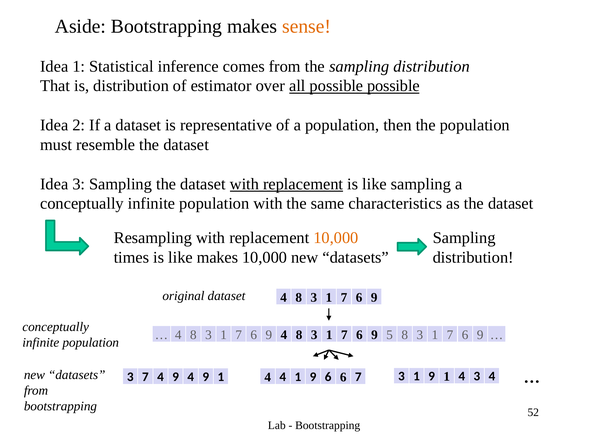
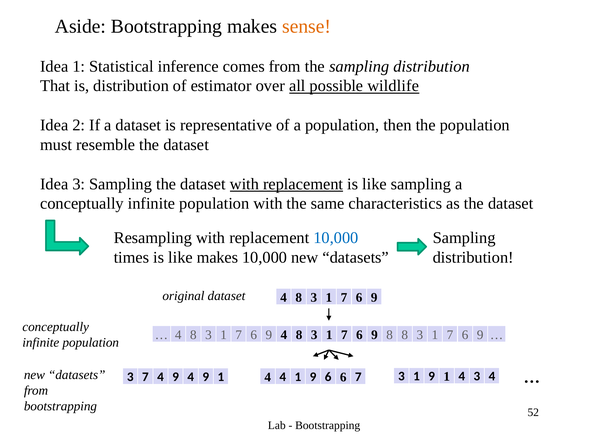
possible possible: possible -> wildlife (393, 86)
10,000 colour: orange -> blue (336, 238)
9 5: 5 -> 8 (390, 335)
